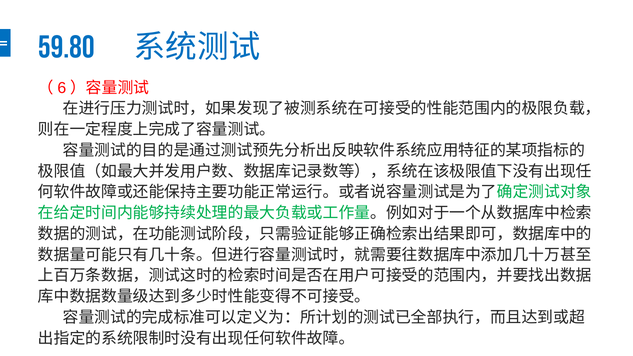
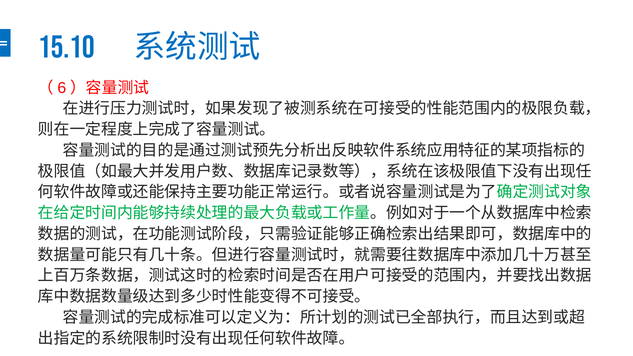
59.80: 59.80 -> 15.10 (66, 47)
